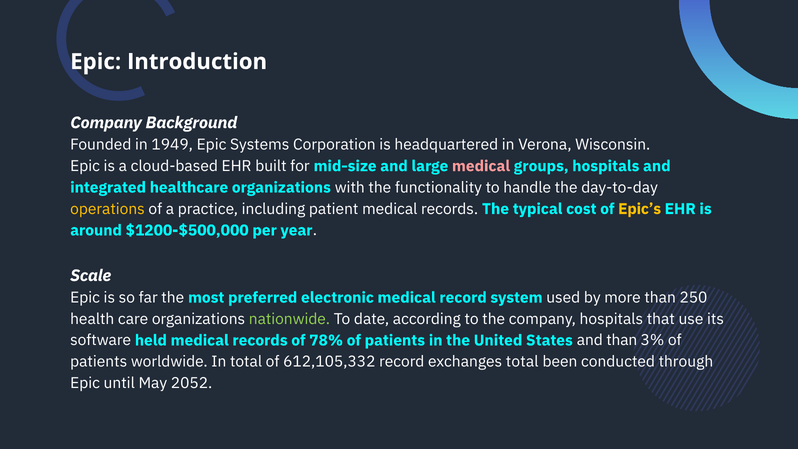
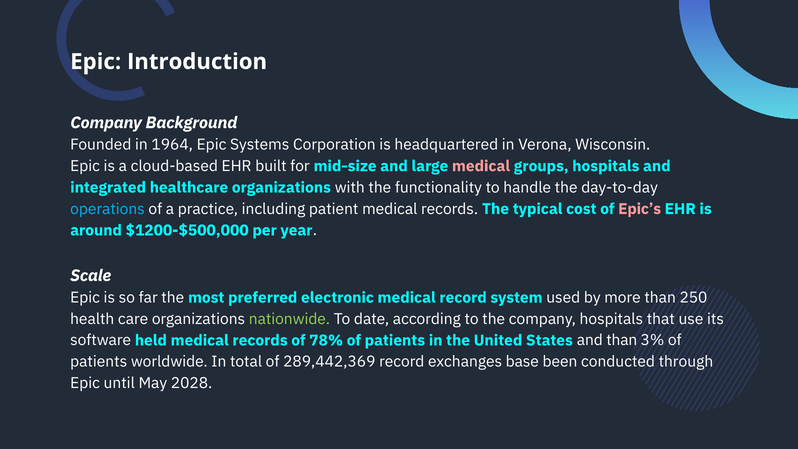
1949: 1949 -> 1964 (172, 145)
operations colour: yellow -> light blue (107, 209)
Epic’s colour: yellow -> pink (640, 209)
612,105,332: 612,105,332 -> 289,442,369 (329, 362)
exchanges total: total -> base (522, 362)
2052: 2052 -> 2028 (192, 383)
